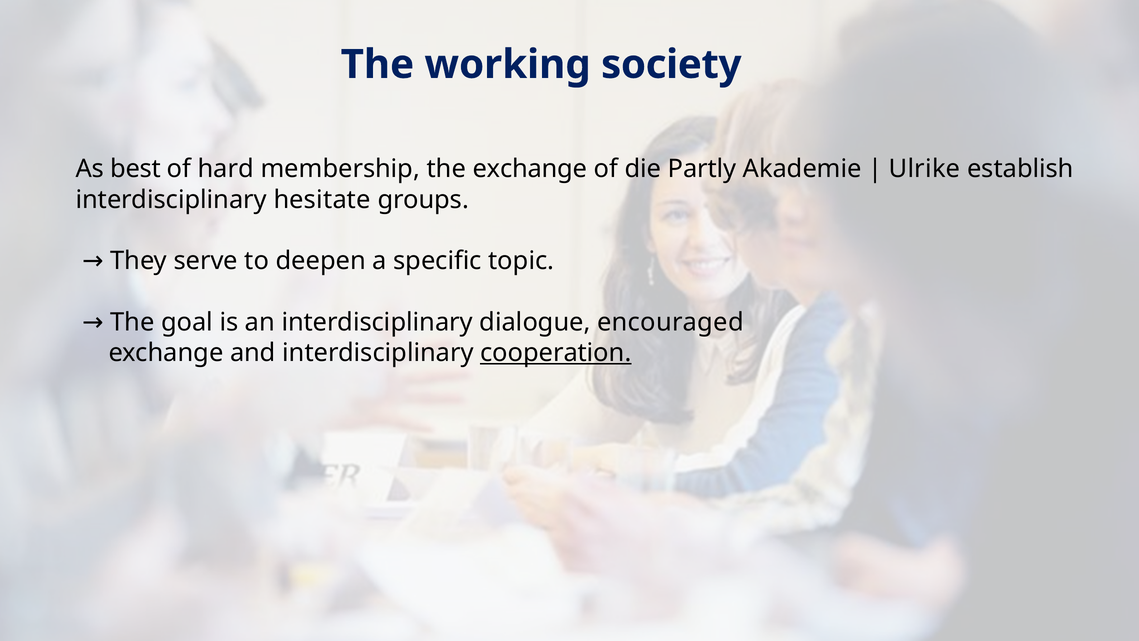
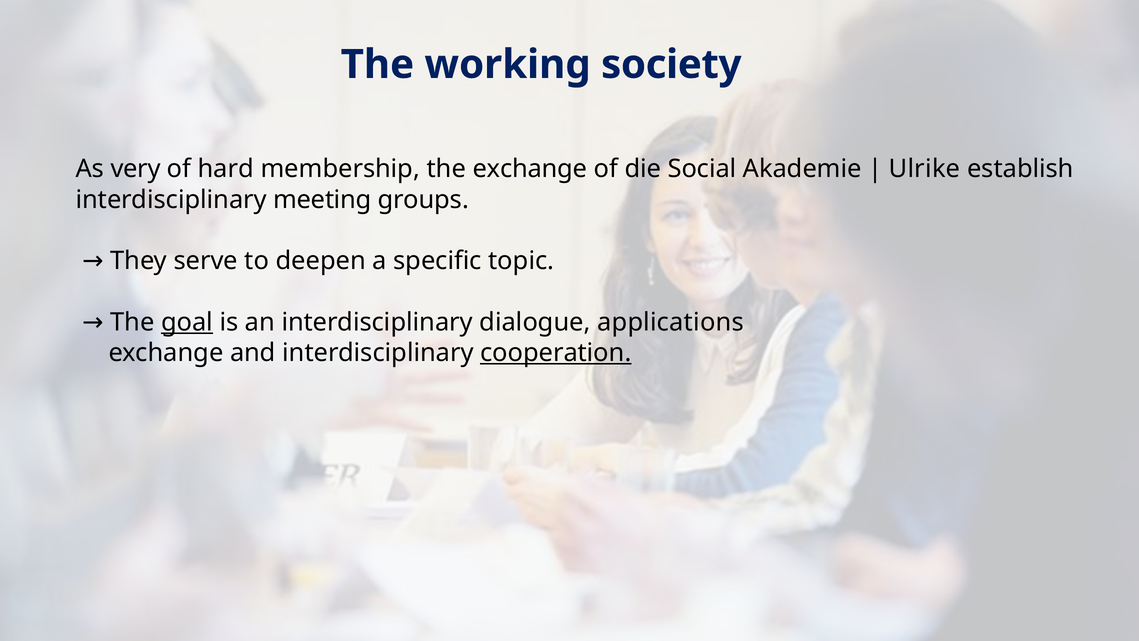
best: best -> very (136, 169)
Partly: Partly -> Social (702, 169)
hesitate: hesitate -> meeting (322, 200)
goal underline: none -> present (187, 322)
encouraged: encouraged -> applications (671, 322)
